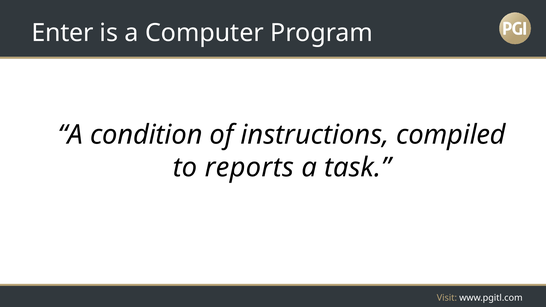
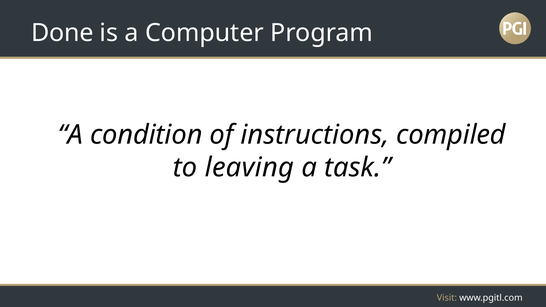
Enter: Enter -> Done (62, 33)
reports: reports -> leaving (249, 167)
